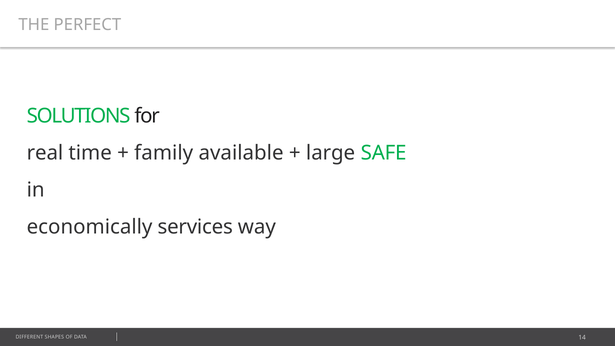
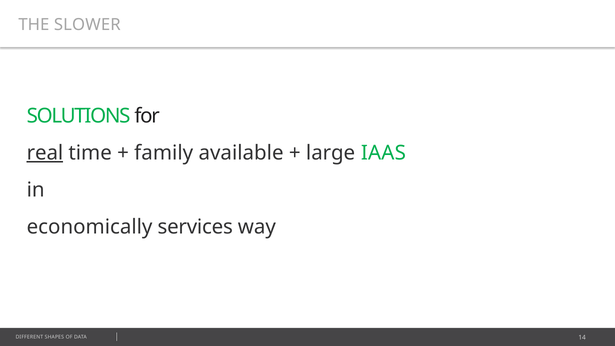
PERFECT: PERFECT -> SLOWER (87, 25)
real underline: none -> present (45, 153)
SAFE: SAFE -> IAAS (383, 153)
